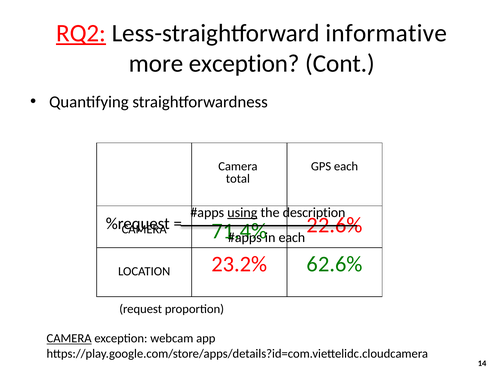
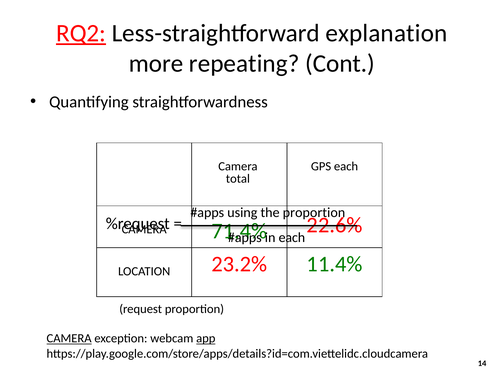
informative: informative -> explanation (386, 33)
more exception: exception -> repeating (244, 64)
using underline: present -> none (242, 212)
the description: description -> proportion (314, 212)
62.6%: 62.6% -> 11.4% (335, 264)
app underline: none -> present (206, 339)
